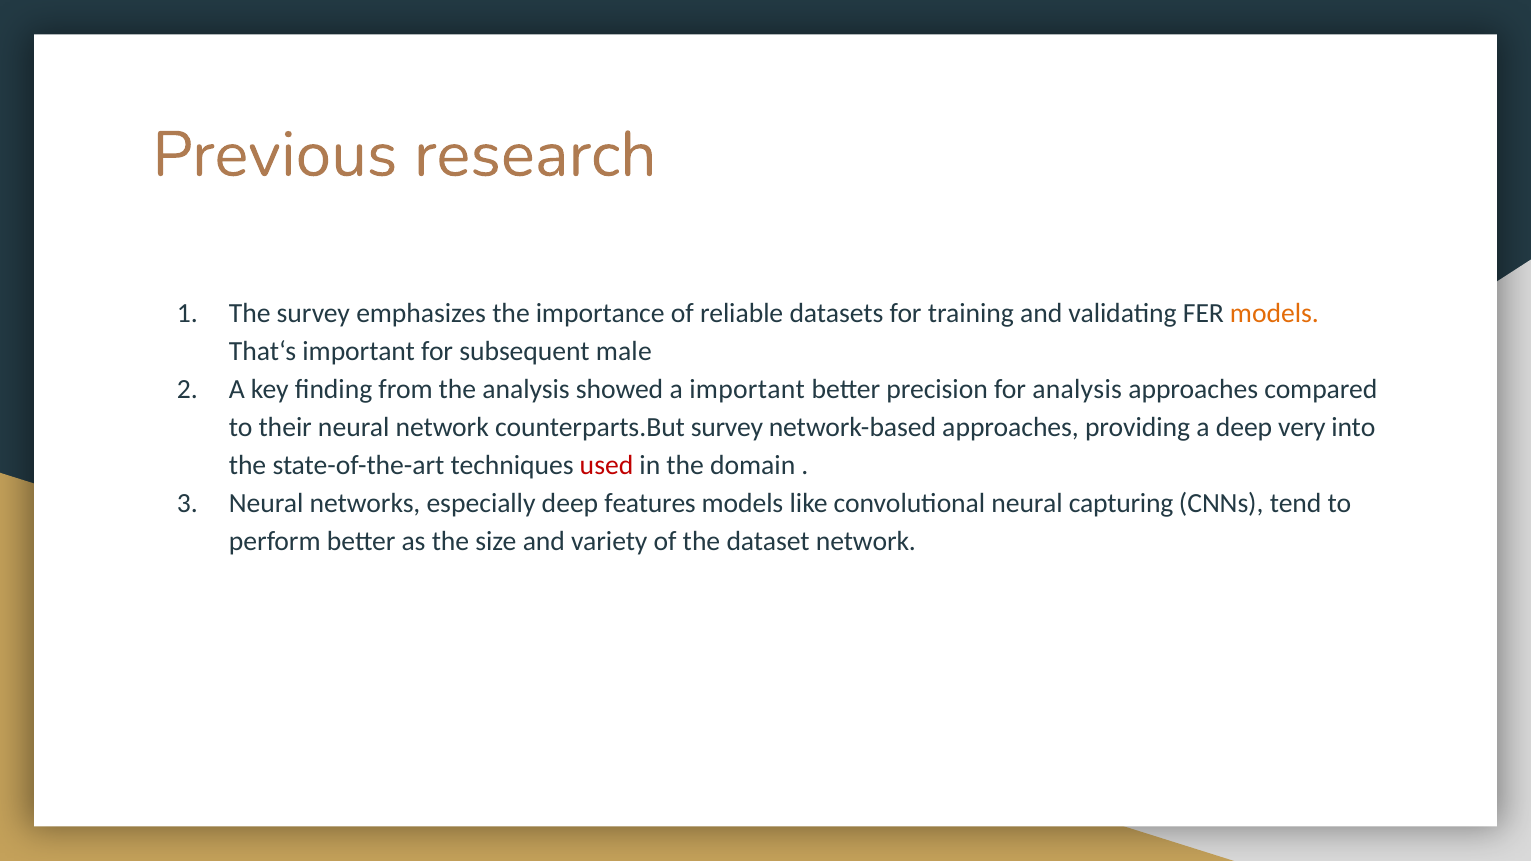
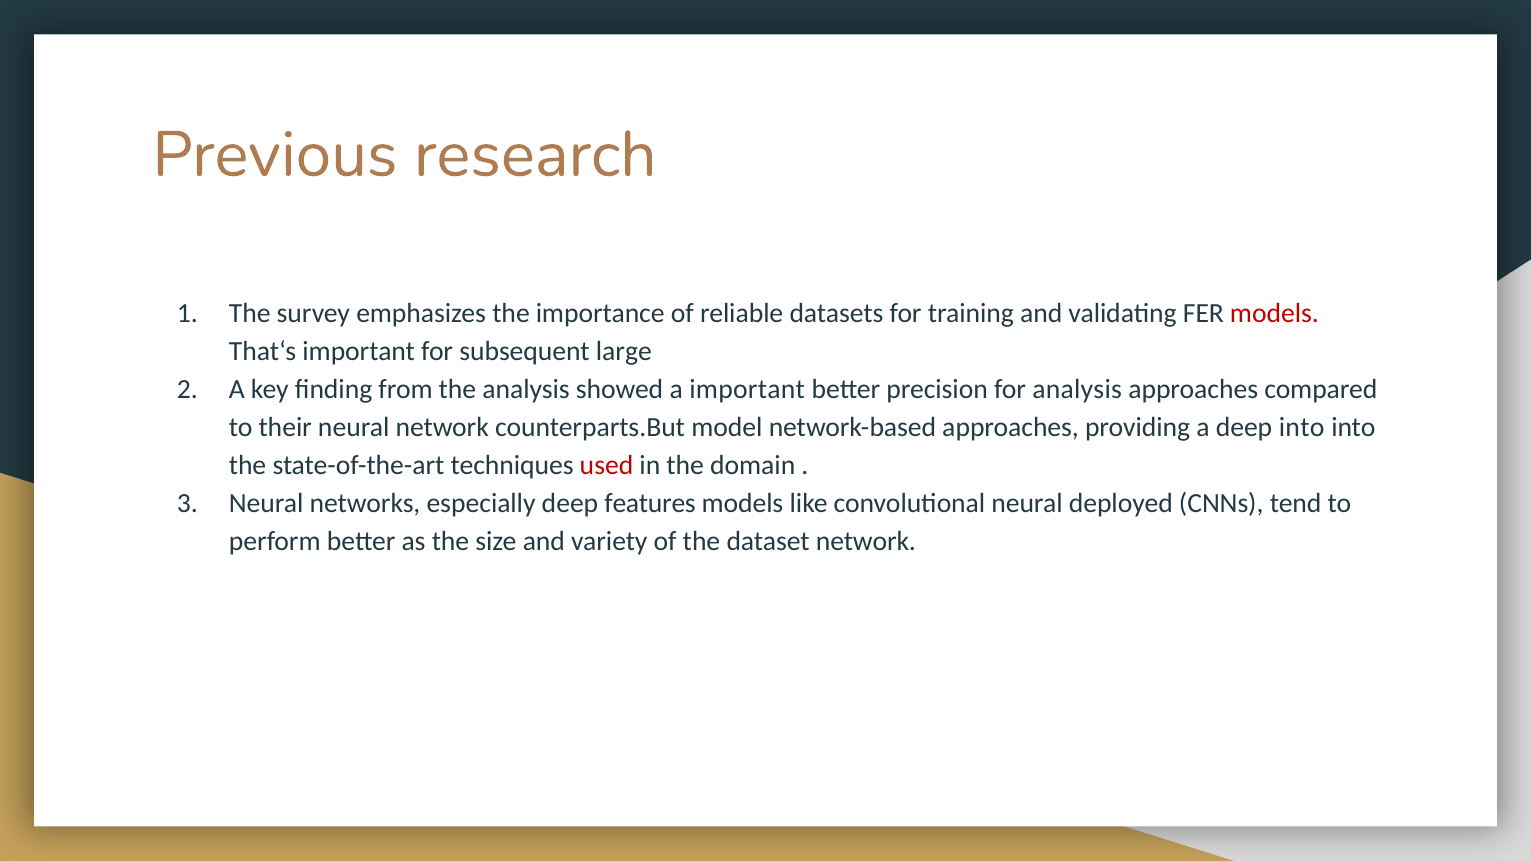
models colour: orange -> red (1274, 314)
male: male -> large (624, 352)
counterparts.But survey: survey -> model (727, 428)
deep very: very -> into (1302, 428)
capturing: capturing -> deployed (1121, 504)
